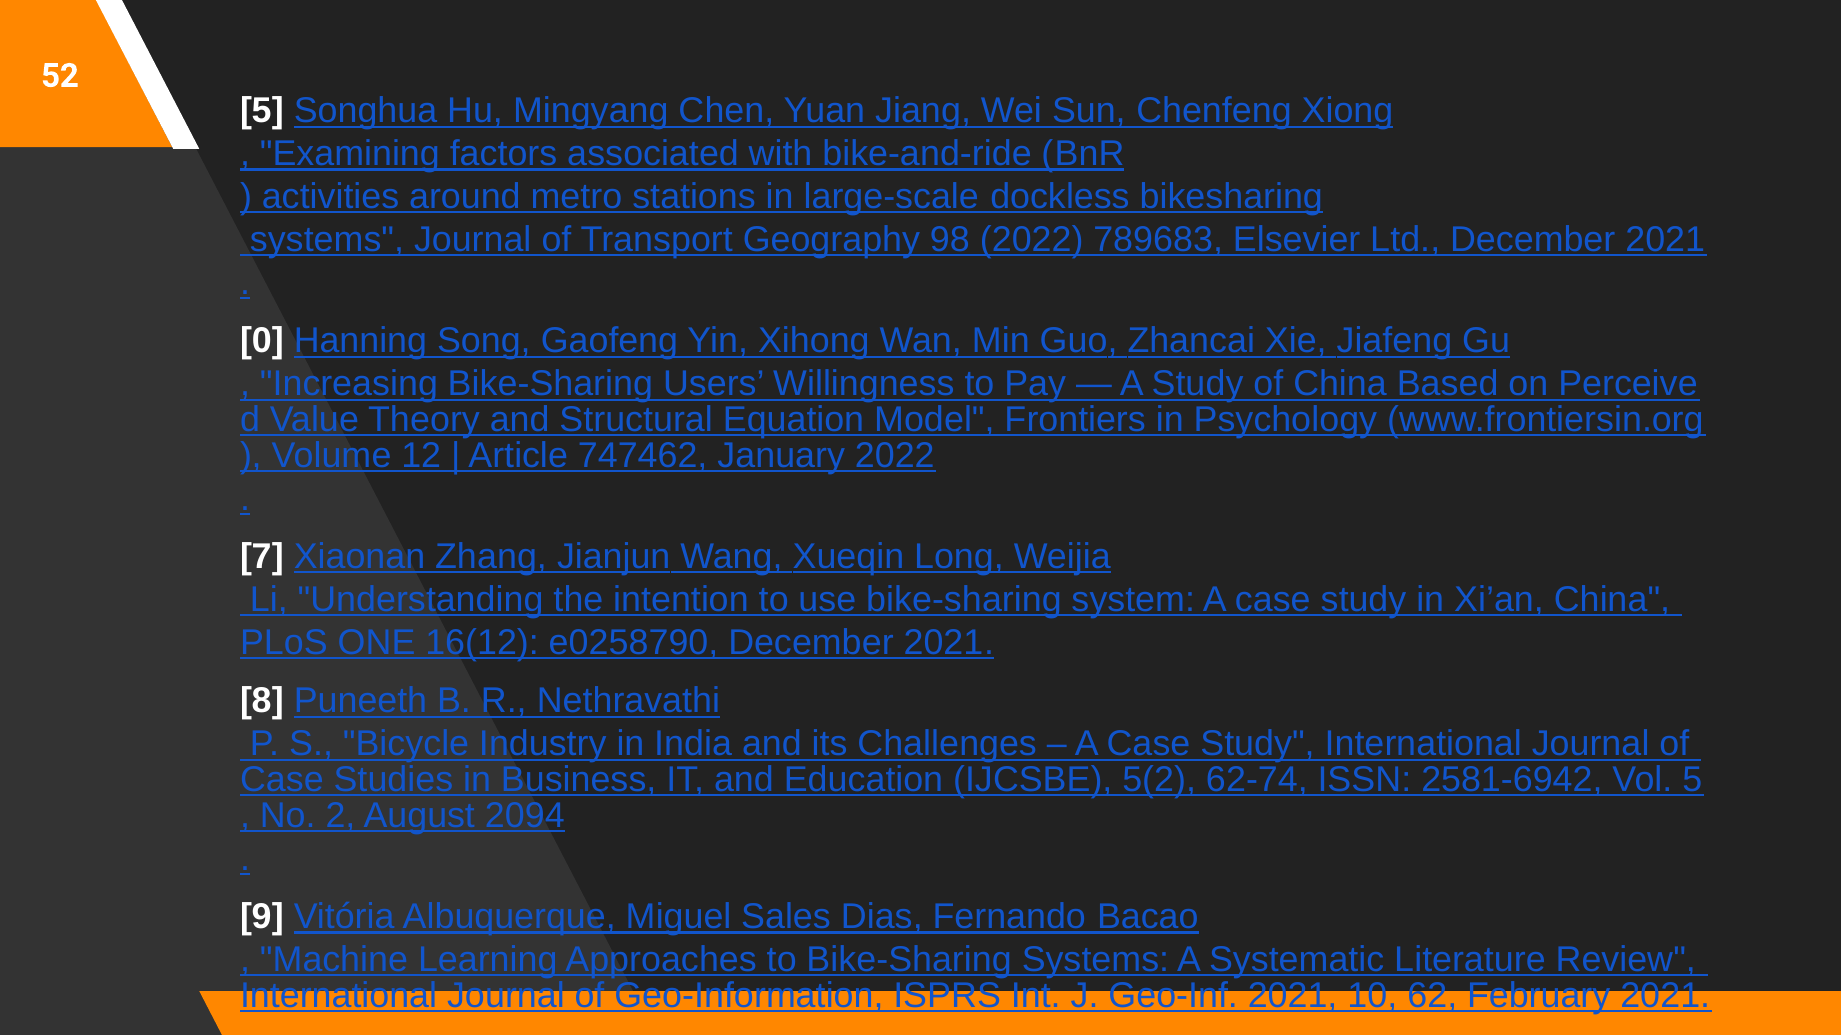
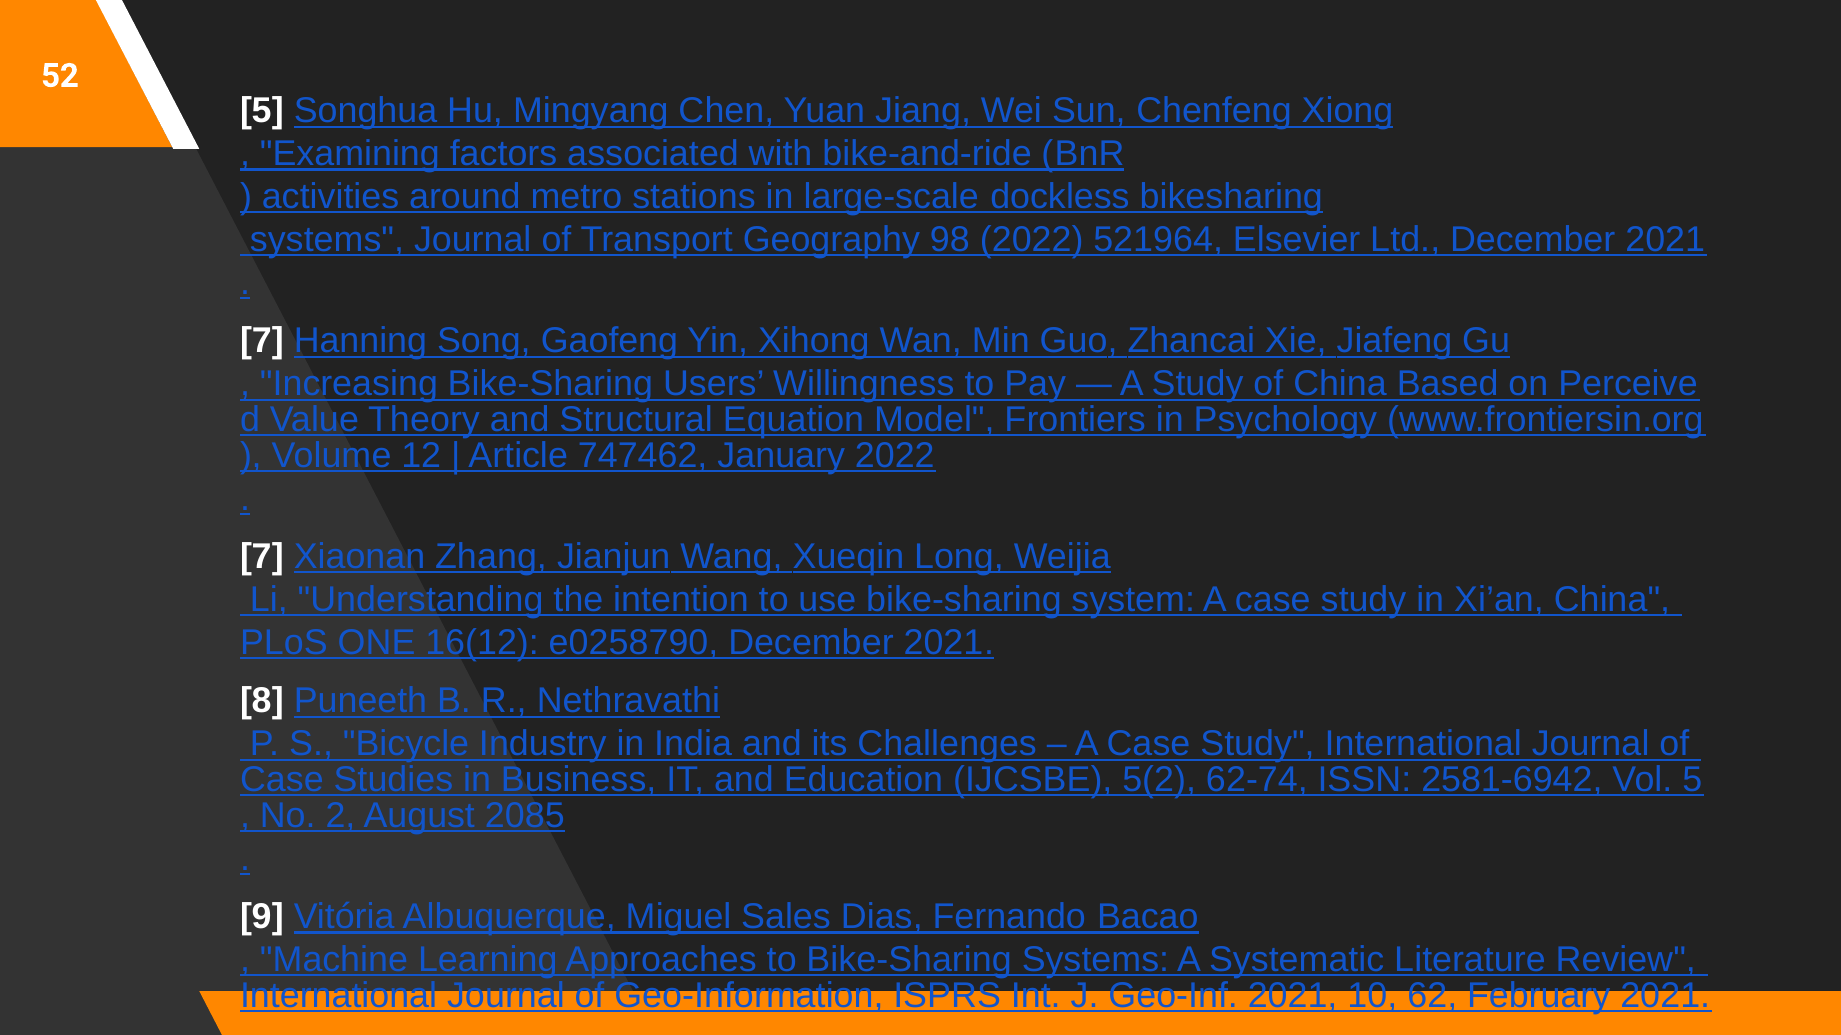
789683: 789683 -> 521964 (1158, 240)
0: 0 -> 7 (262, 341)
2094: 2094 -> 2085 (525, 816)
